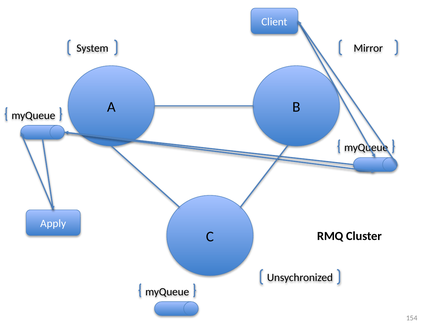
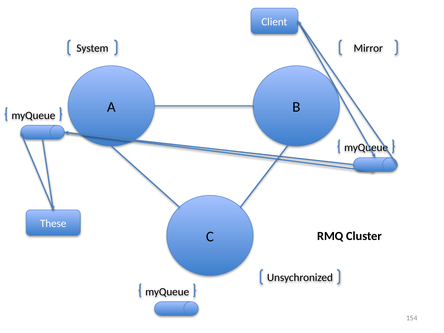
Apply: Apply -> These (53, 223)
